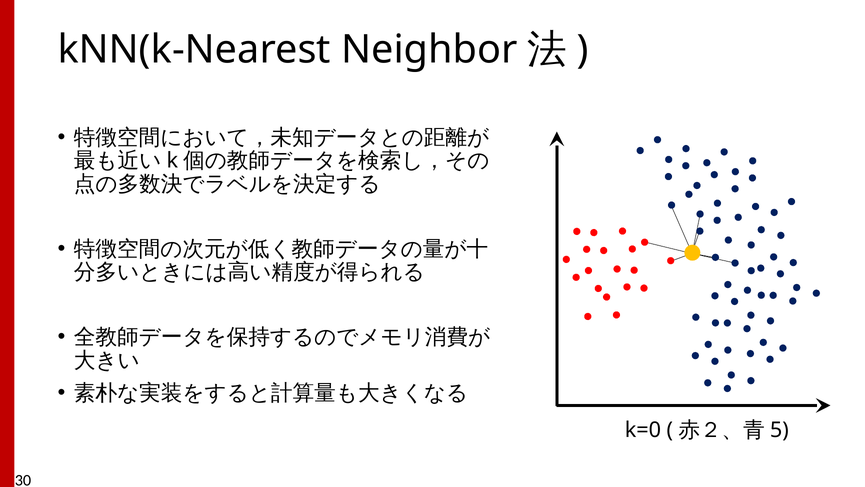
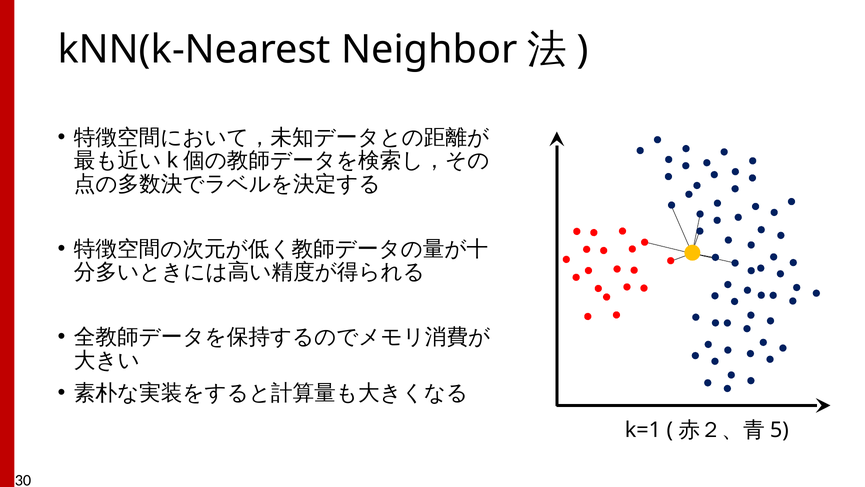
k=0: k=0 -> k=1 (643, 430)
